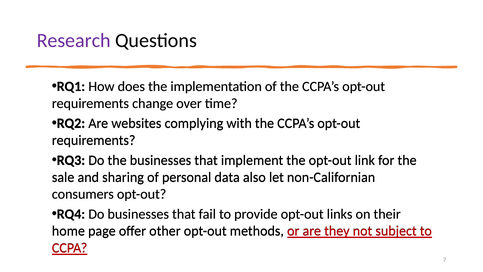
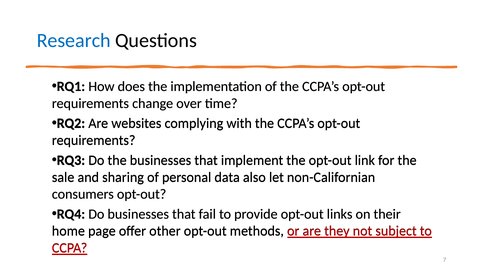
Research colour: purple -> blue (74, 41)
